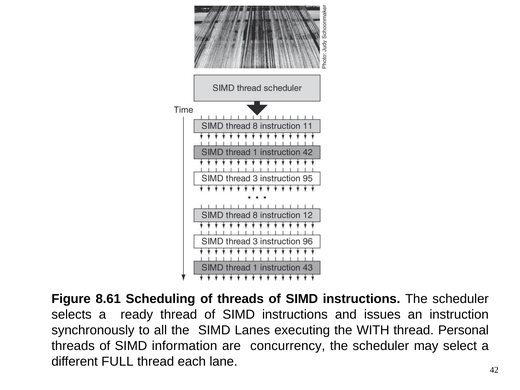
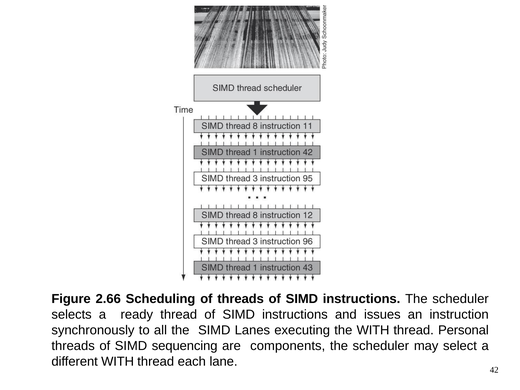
8.61: 8.61 -> 2.66 (108, 299)
information: information -> sequencing (185, 346)
concurrency: concurrency -> components (288, 346)
different FULL: FULL -> WITH (118, 361)
